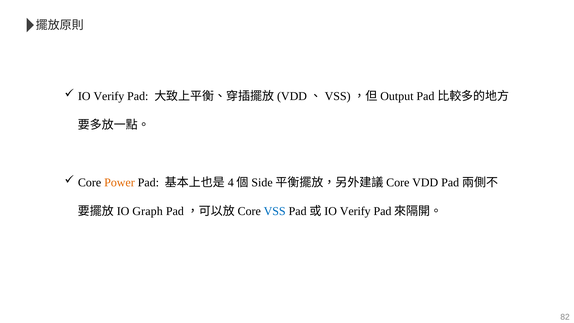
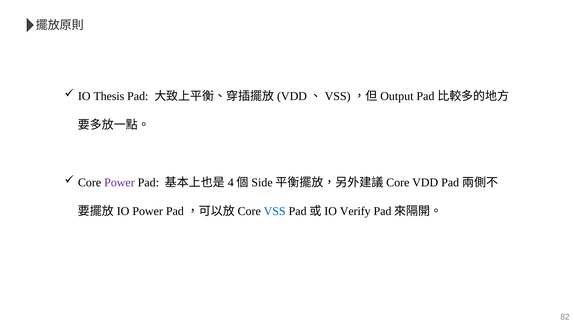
IO Verify: Verify -> Thesis (109, 96)
Power colour: orange -> purple (119, 182)
Graph: Graph -> Power (148, 211)
